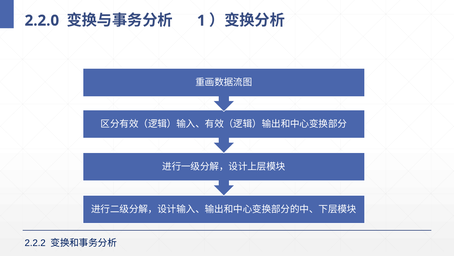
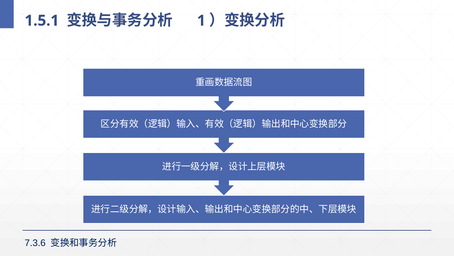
2.2.0: 2.2.0 -> 1.5.1 (42, 21)
2.2.2: 2.2.2 -> 7.3.6 (35, 242)
